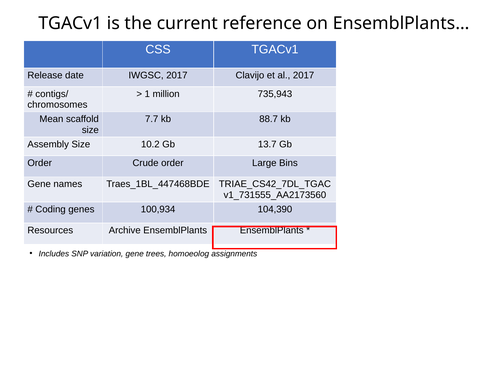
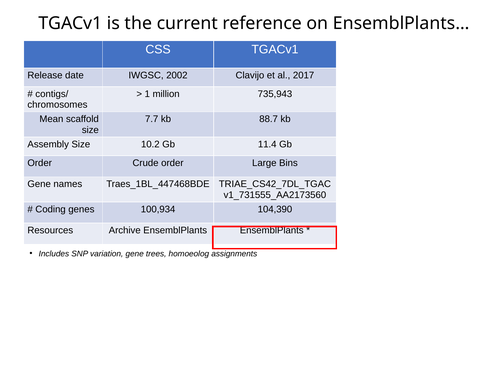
IWGSC 2017: 2017 -> 2002 (177, 75)
13.7: 13.7 -> 11.4 (267, 144)
